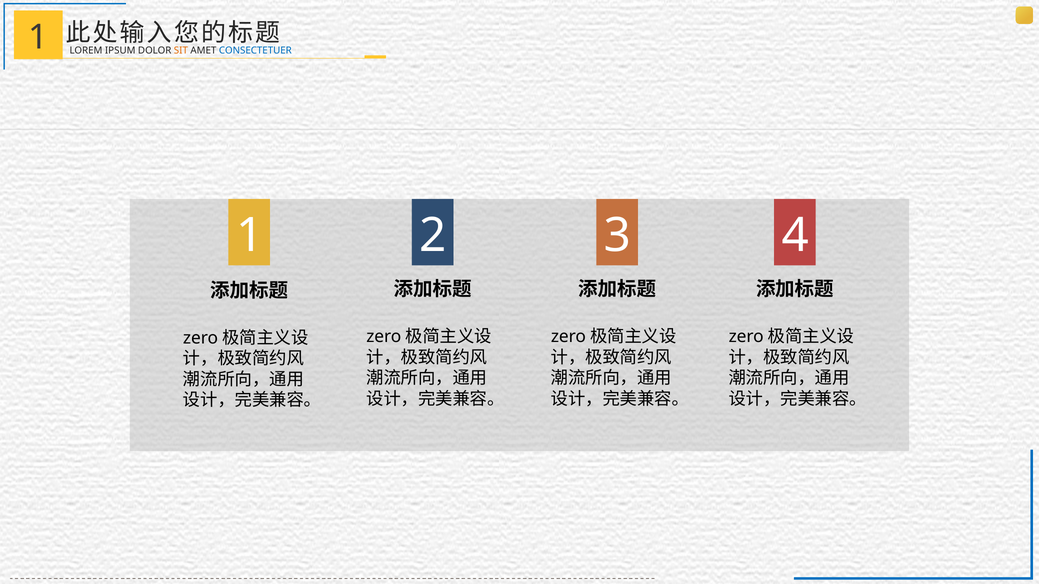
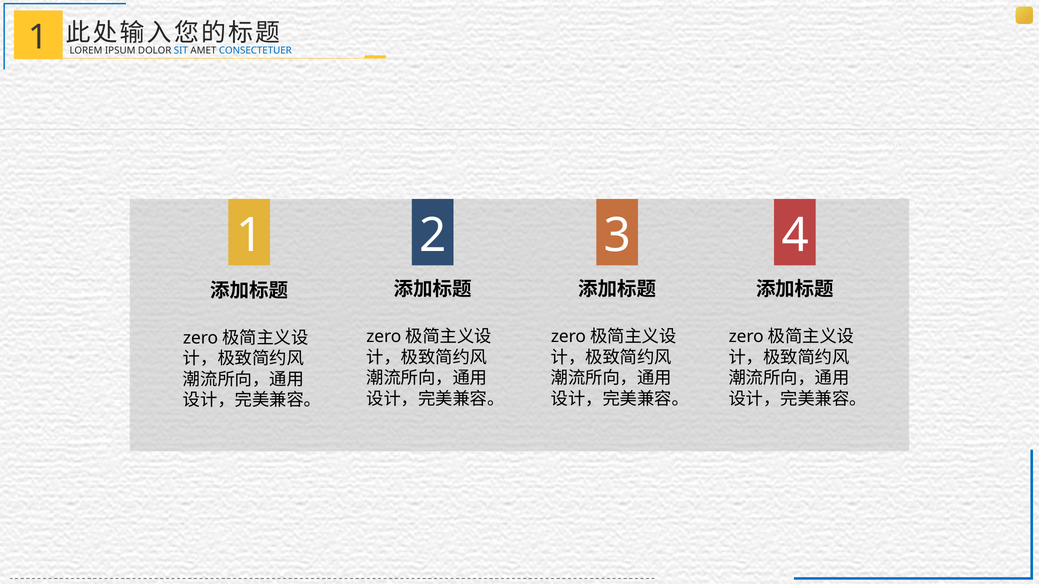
SIT colour: orange -> blue (181, 51)
